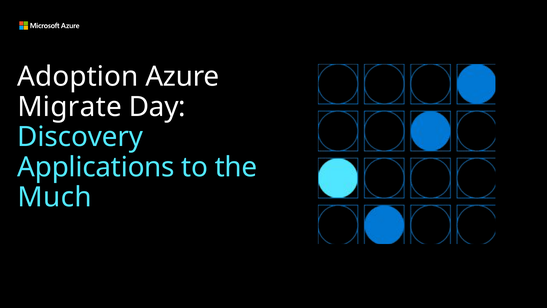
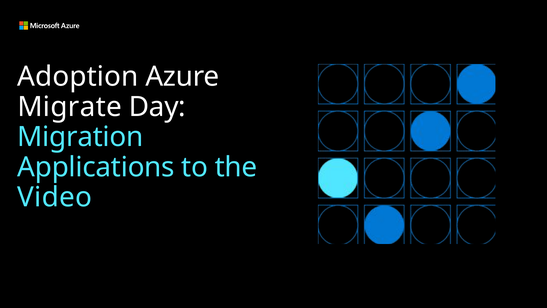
Discovery: Discovery -> Migration (80, 137)
Much: Much -> Video (55, 197)
